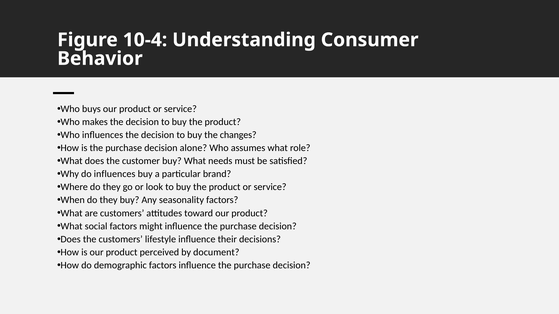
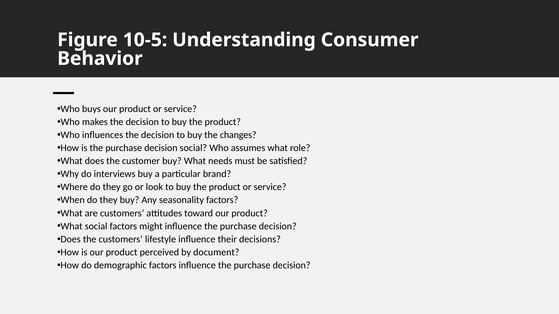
10-4: 10-4 -> 10-5 (145, 40)
decision alone: alone -> social (193, 148)
do influences: influences -> interviews (115, 174)
